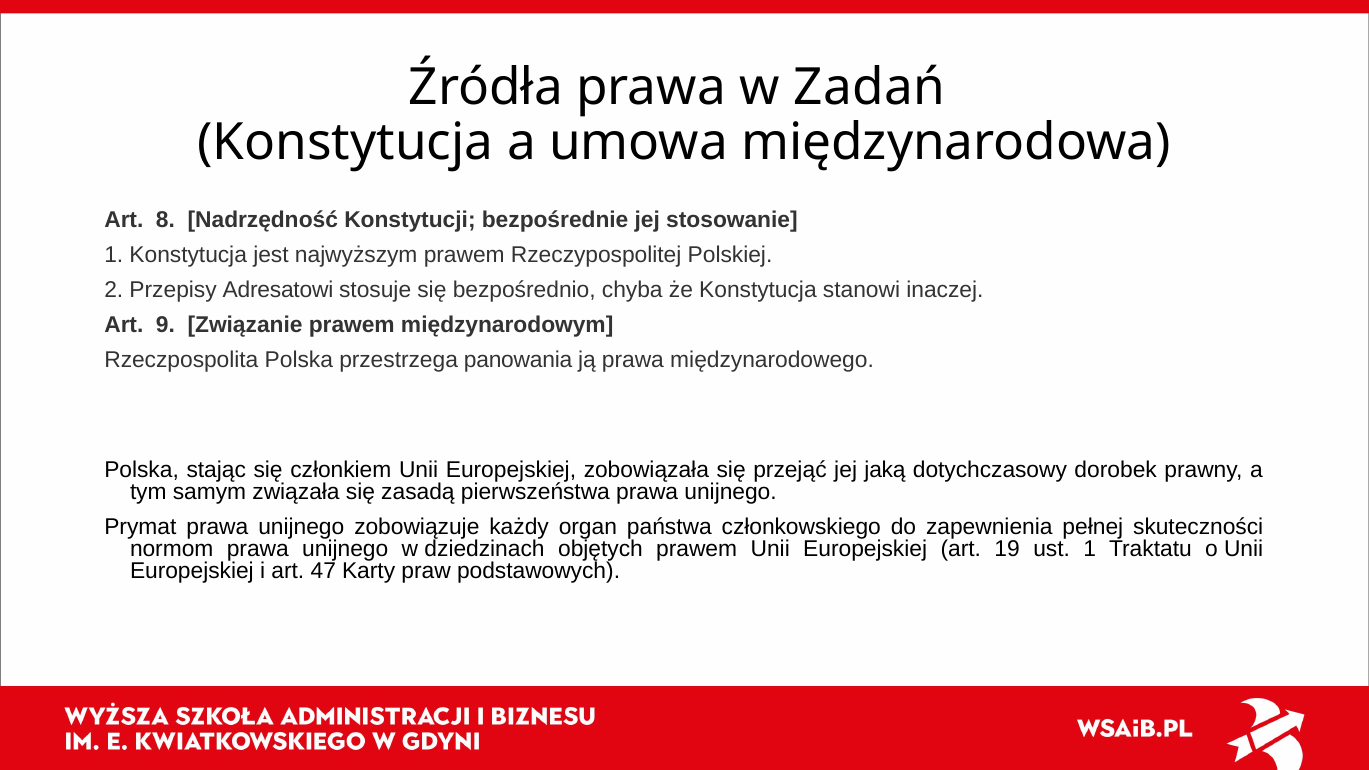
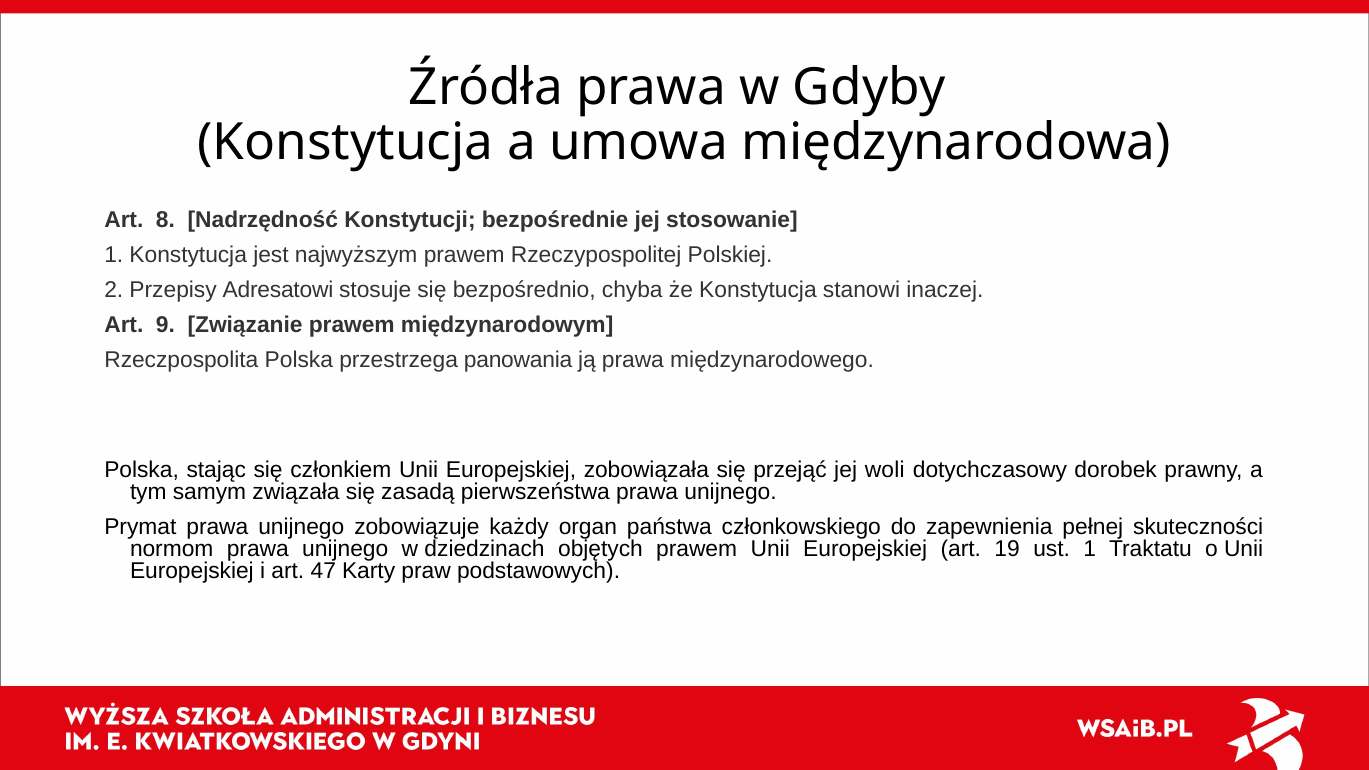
Zadań: Zadań -> Gdyby (870, 87)
jaką: jaką -> woli (885, 470)
